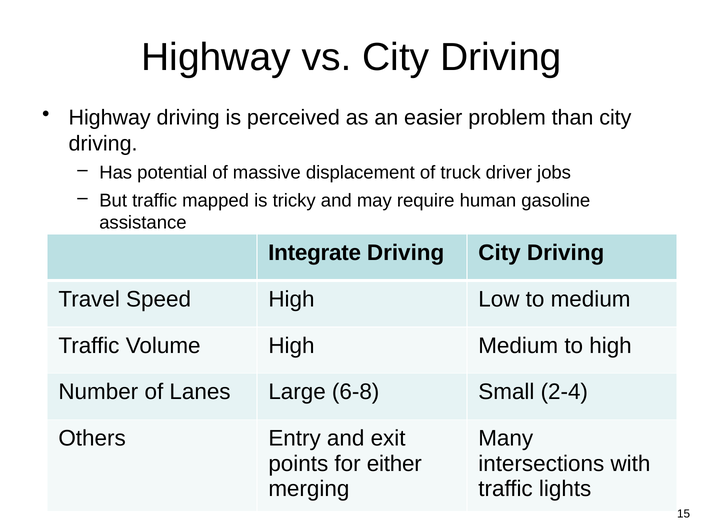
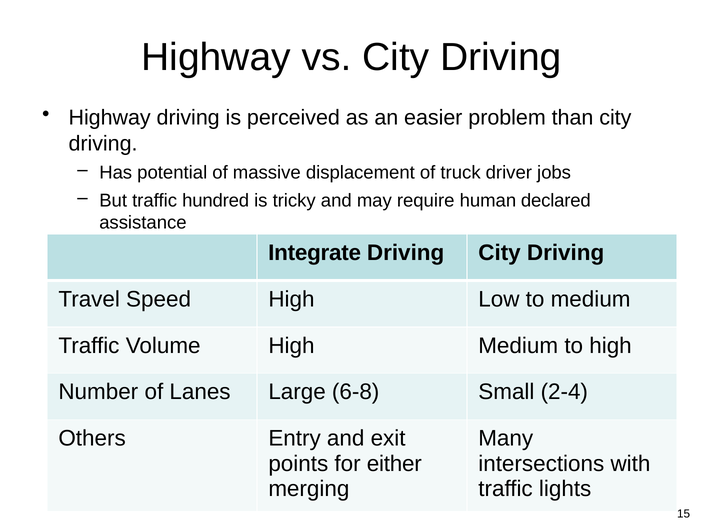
mapped: mapped -> hundred (216, 200)
gasoline: gasoline -> declared (556, 200)
